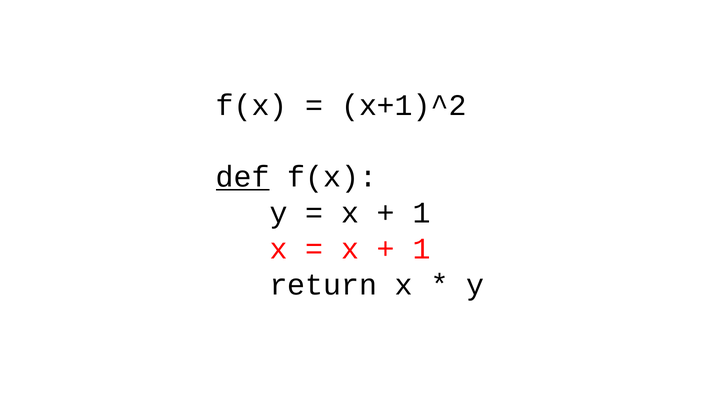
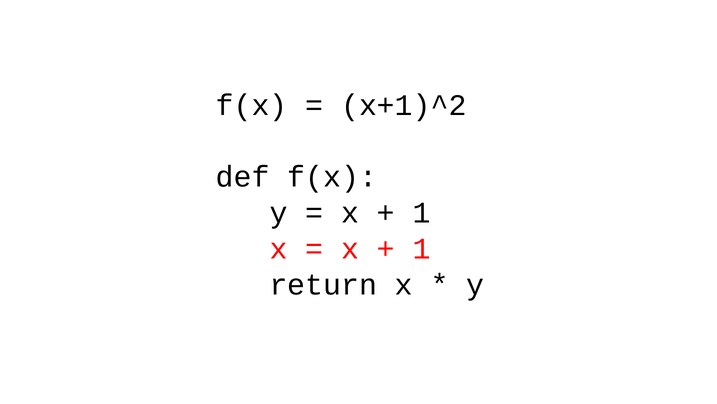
def underline: present -> none (243, 177)
